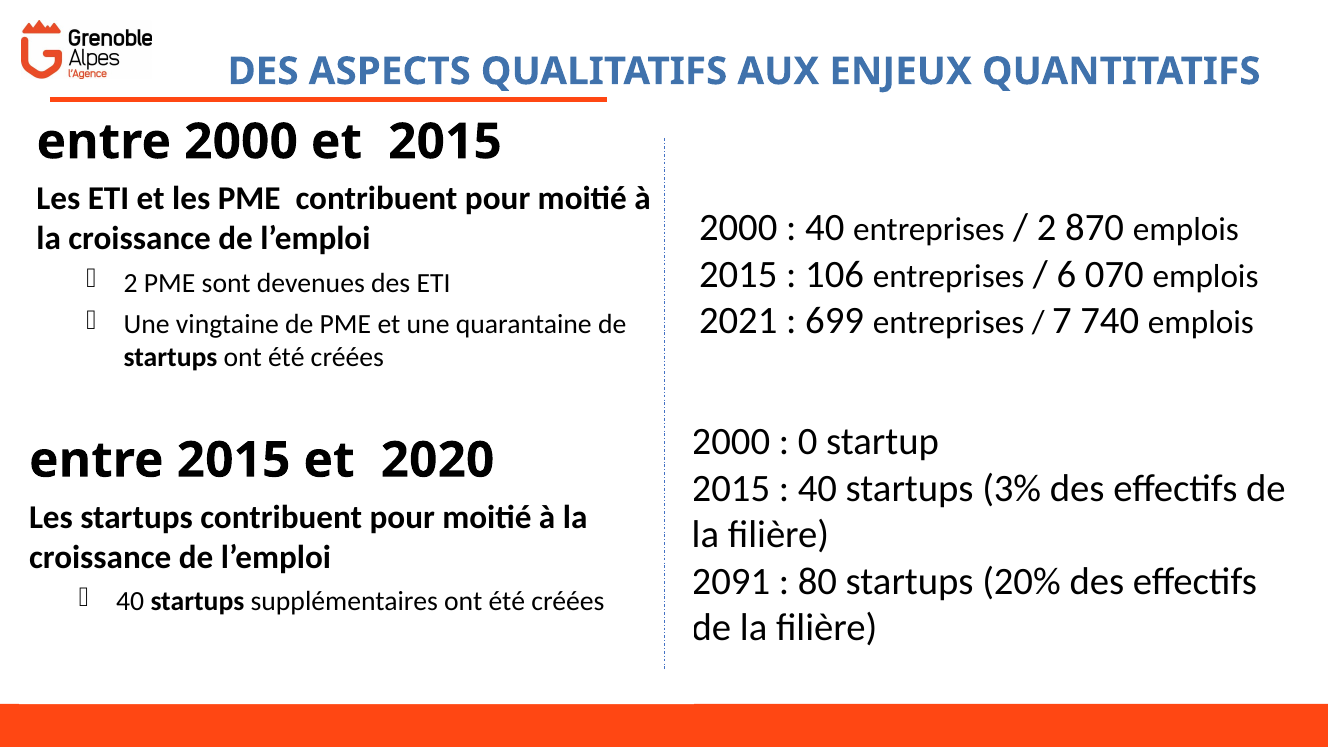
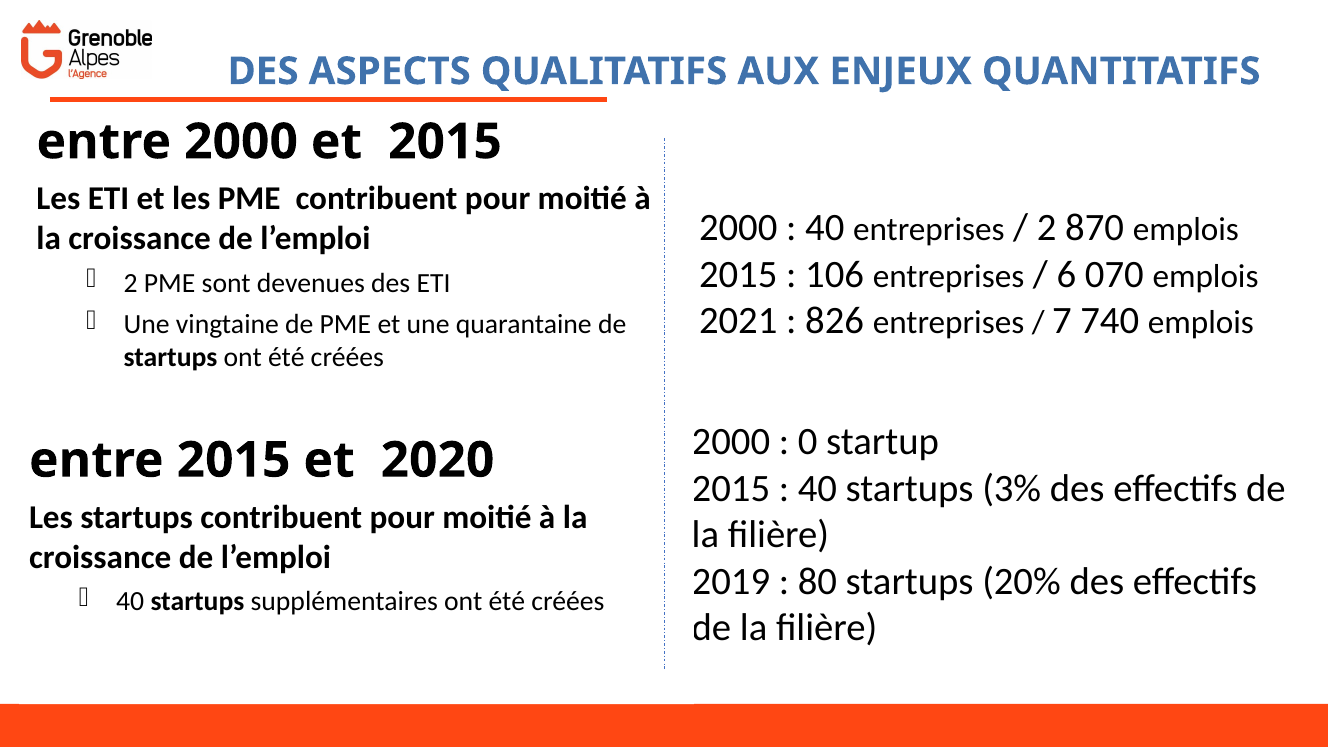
699: 699 -> 826 (835, 321)
2091: 2091 -> 2019 (731, 582)
